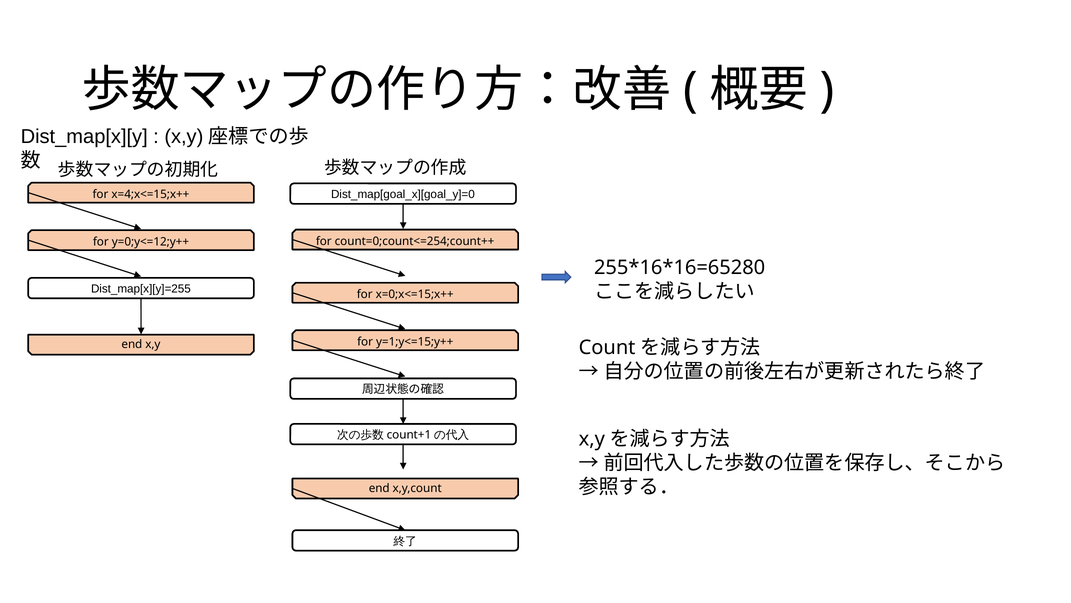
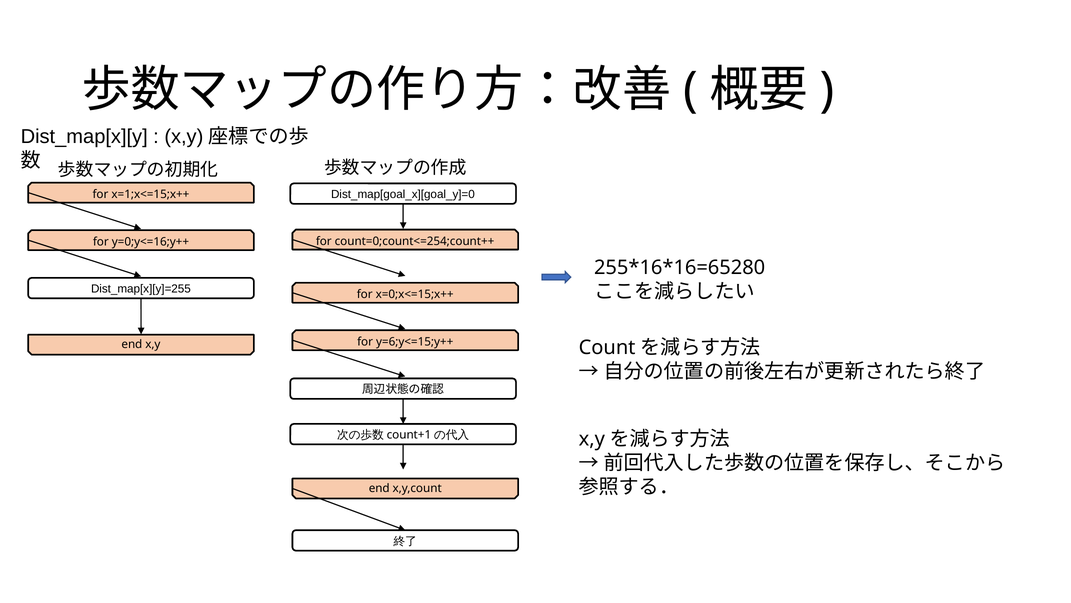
x=4;x<=15;x++: x=4;x<=15;x++ -> x=1;x<=15;x++ (150, 194)
y=0;y<=12;y++: y=0;y<=12;y++ -> y=0;y<=16;y++ (150, 242)
y=1;y<=15;y++: y=1;y<=15;y++ -> y=6;y<=15;y++ (415, 342)
